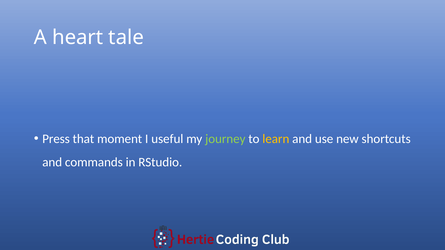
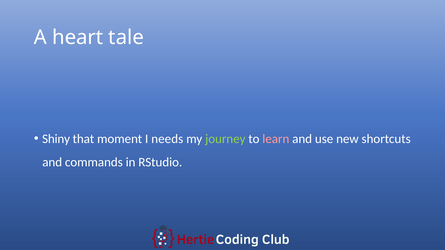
Press: Press -> Shiny (56, 139)
useful: useful -> needs (167, 139)
learn colour: yellow -> pink (276, 139)
